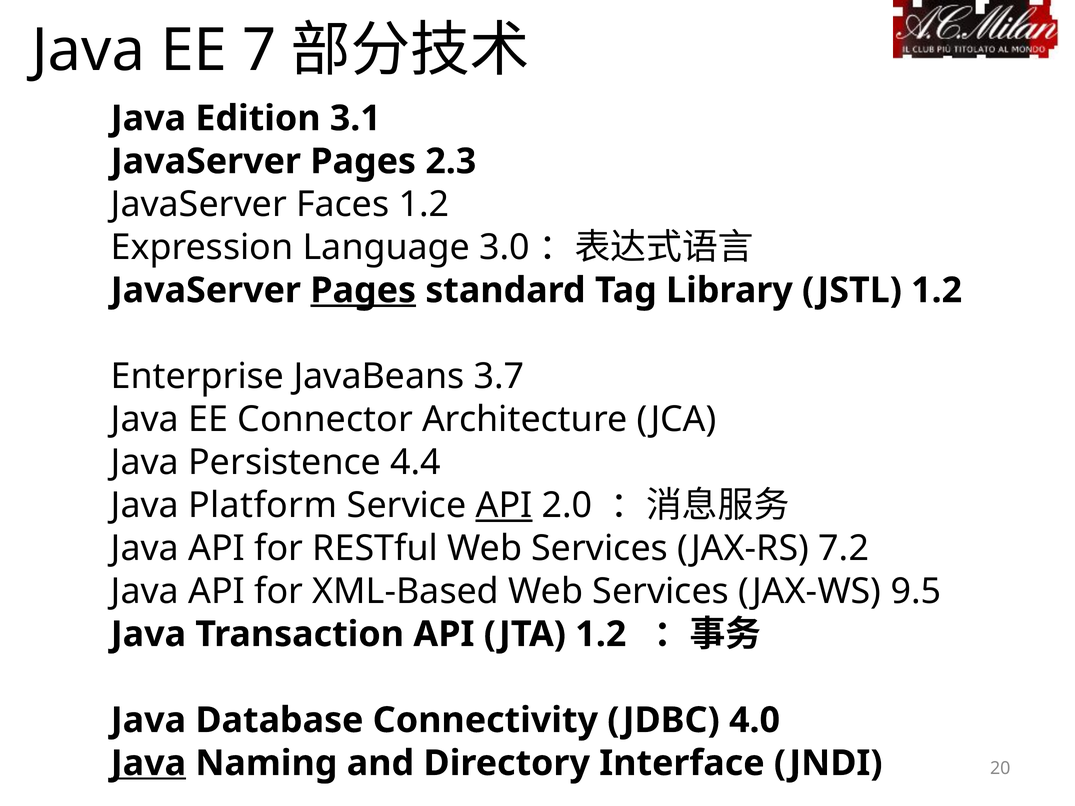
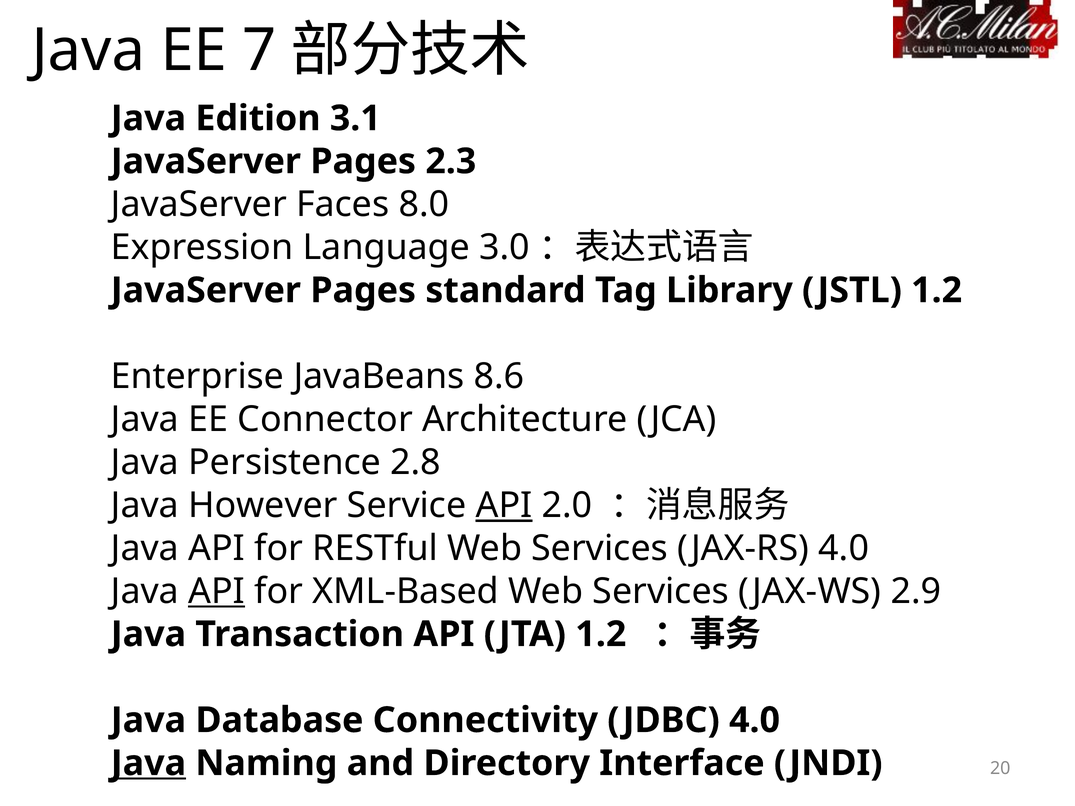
Faces 1.2: 1.2 -> 8.0 (424, 204)
Pages underline: present -> none (363, 290)
3.7: 3.7 -> 8.6 (499, 376)
4.4: 4.4 -> 2.8 (416, 462)
Platform: Platform -> However (263, 505)
JAX-RS 7.2: 7.2 -> 4.0 (844, 548)
API underline: none -> present (217, 591)
9.5: 9.5 -> 2.9 (916, 591)
